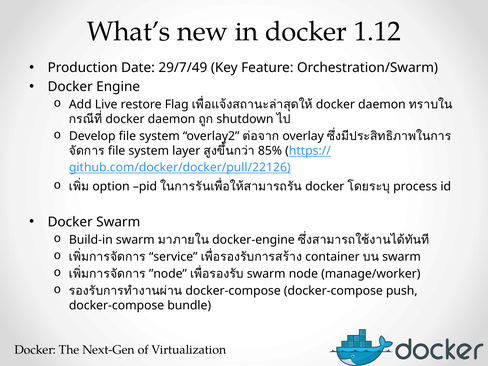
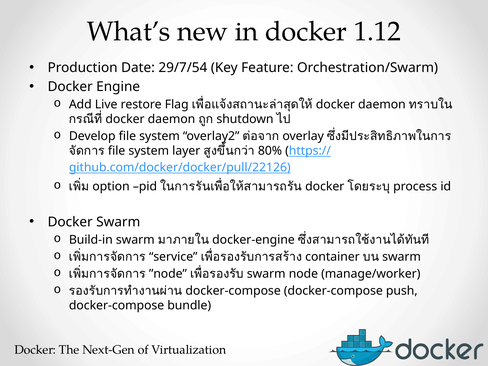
29/7/49: 29/7/49 -> 29/7/54 (183, 68)
85%: 85% -> 80% (270, 151)
